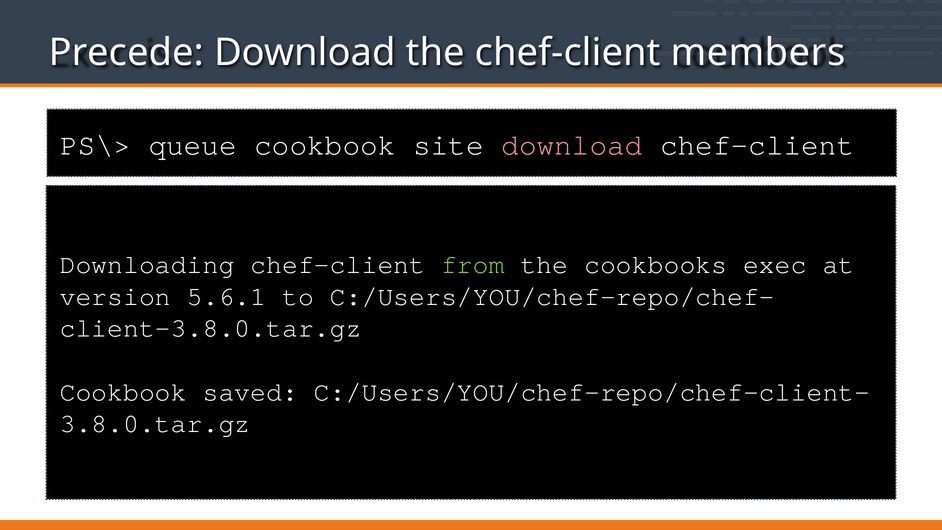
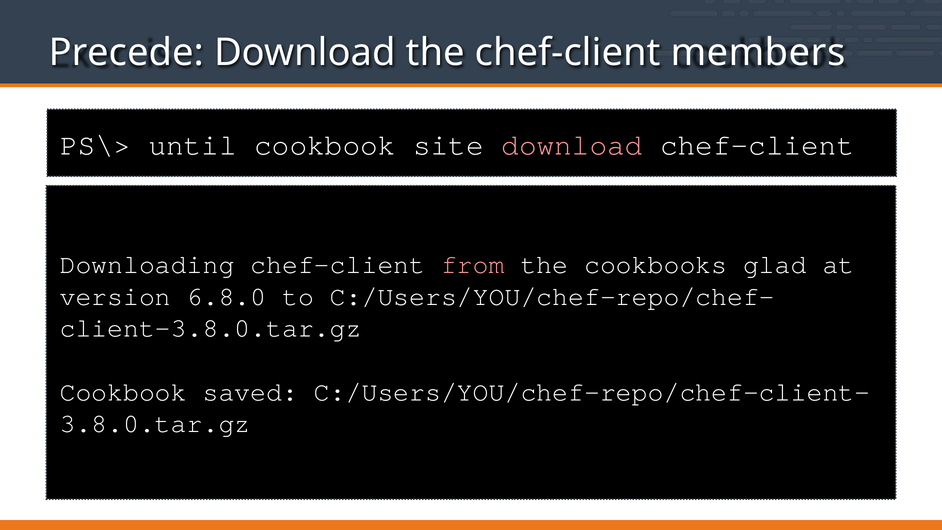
queue: queue -> until (193, 145)
from colour: light green -> pink (473, 265)
exec: exec -> glad (775, 265)
5.6.1: 5.6.1 -> 6.8.0 (227, 296)
